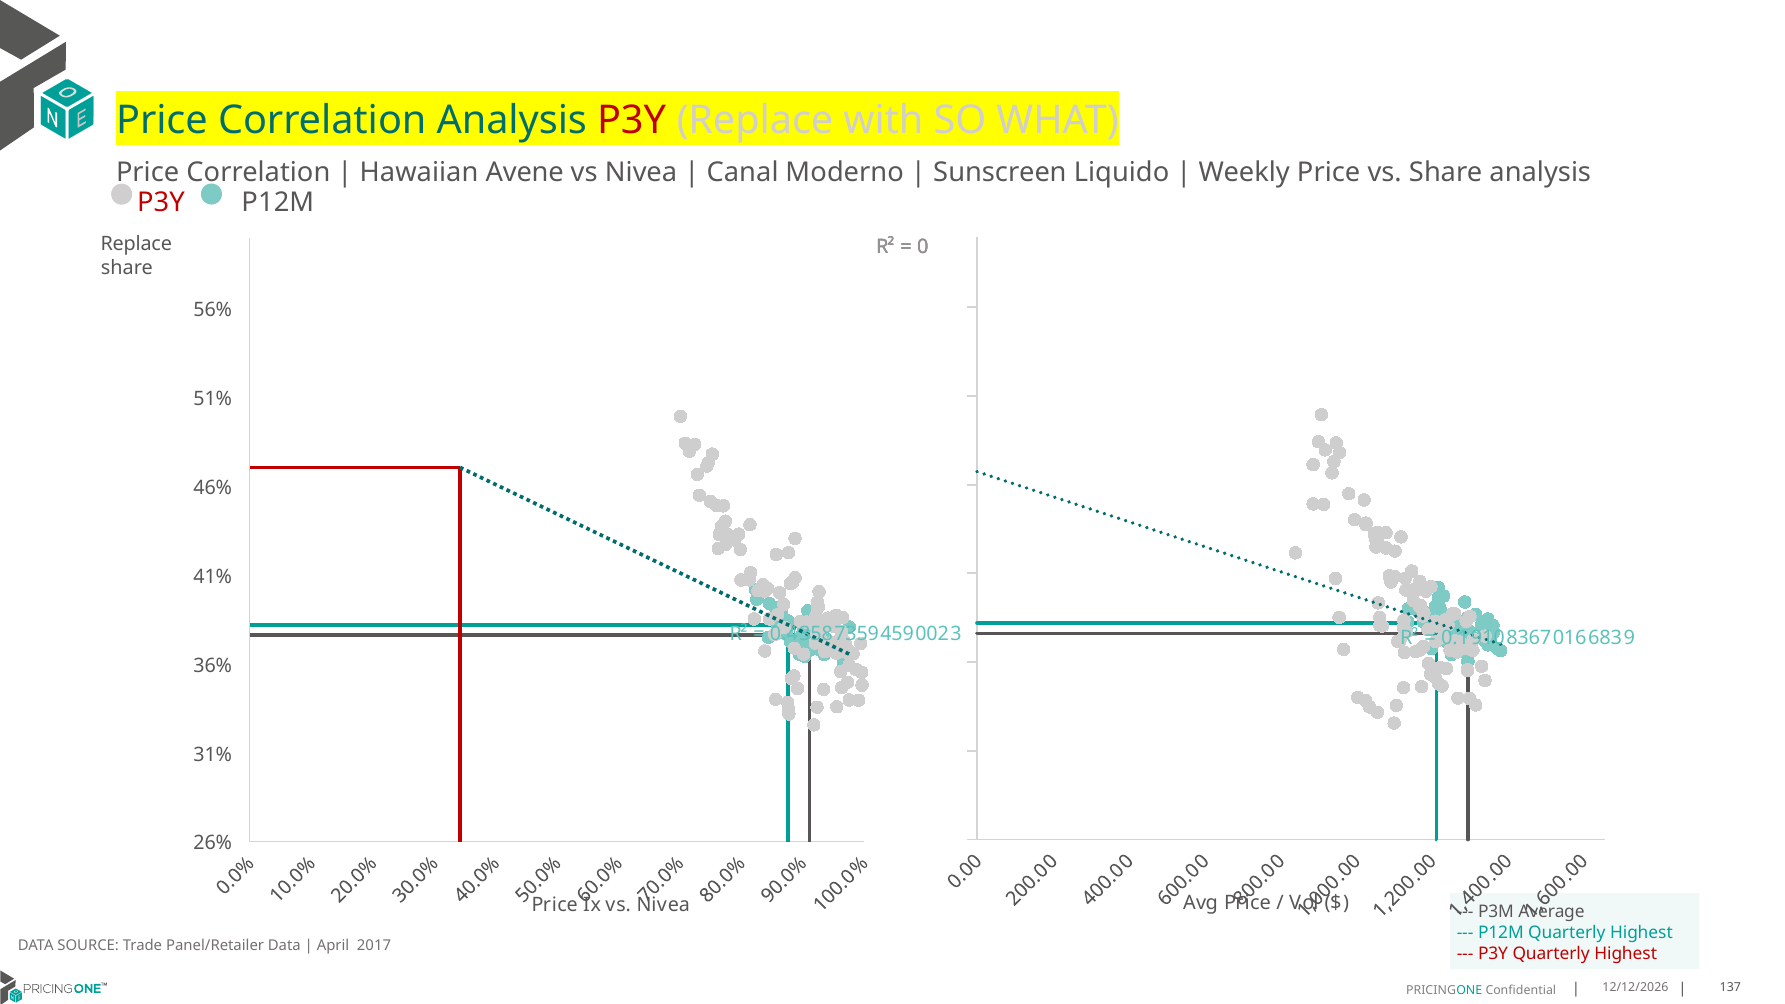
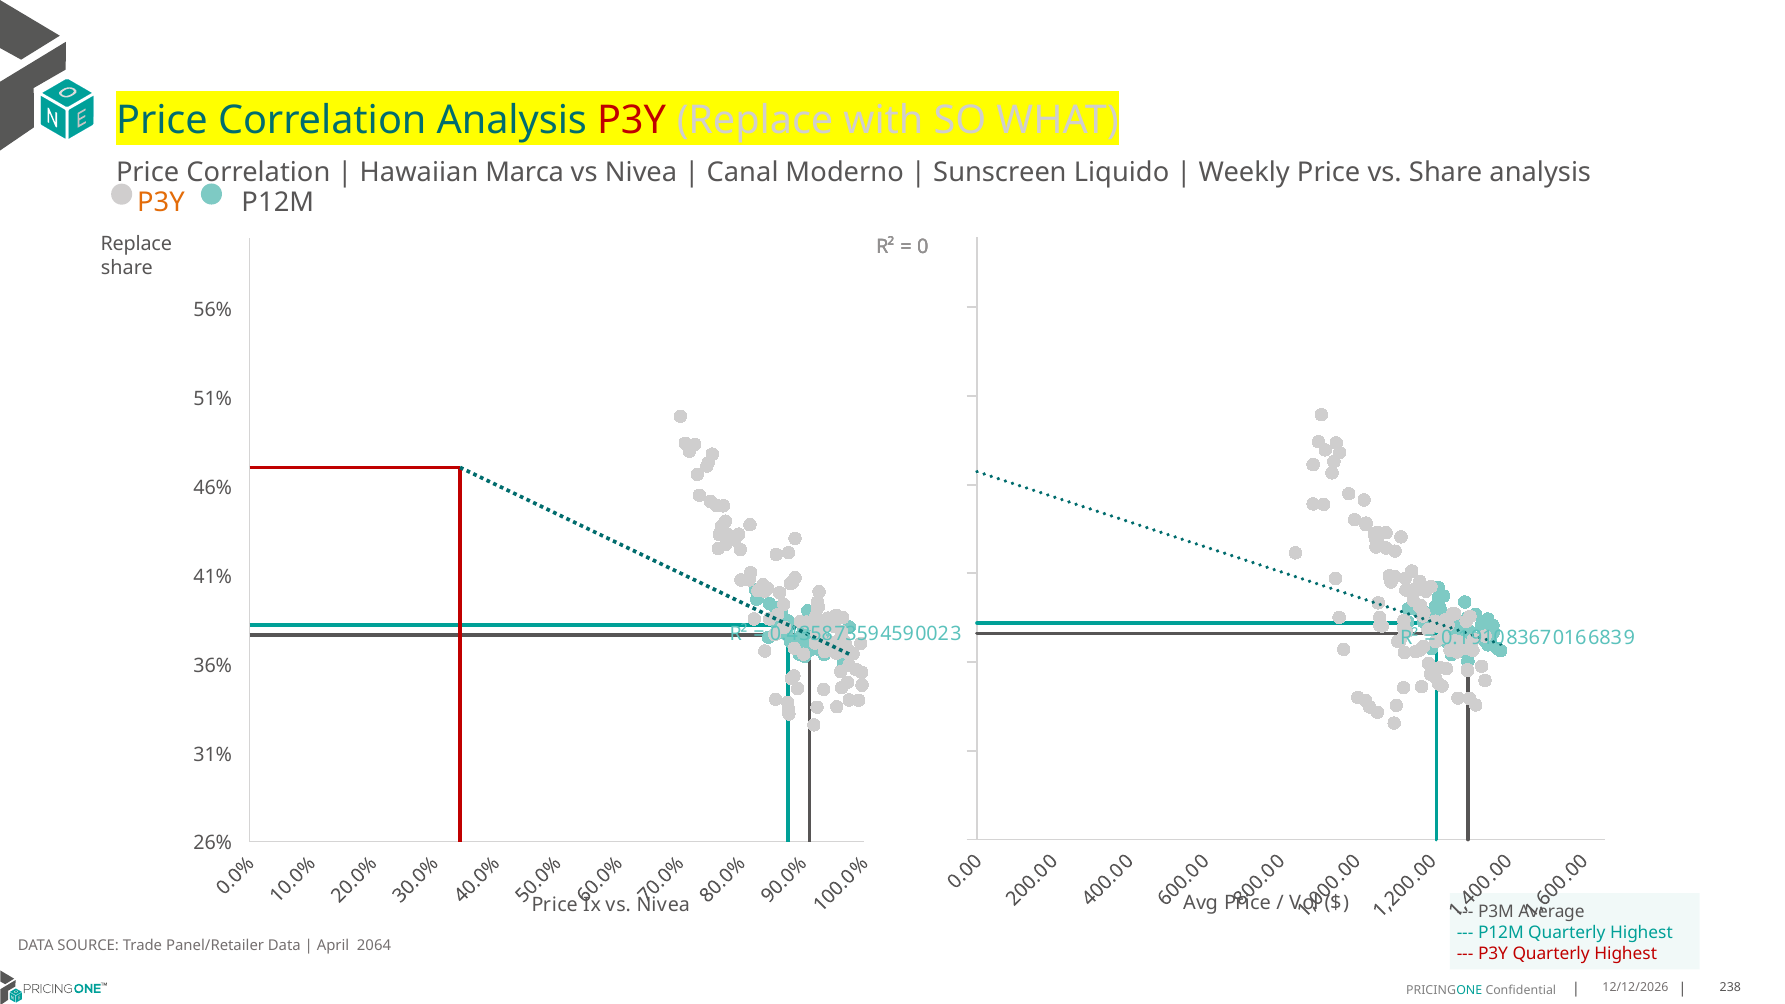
Avene: Avene -> Marca (525, 173)
P3Y colour: red -> orange (161, 202)
2017: 2017 -> 2064 (374, 946)
137: 137 -> 238 (1730, 987)
